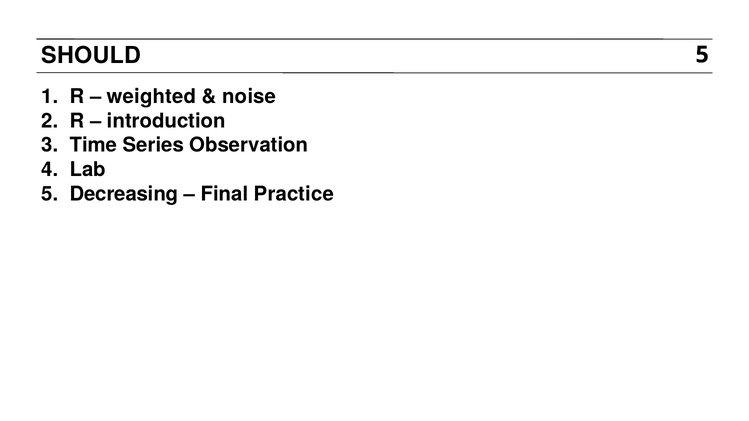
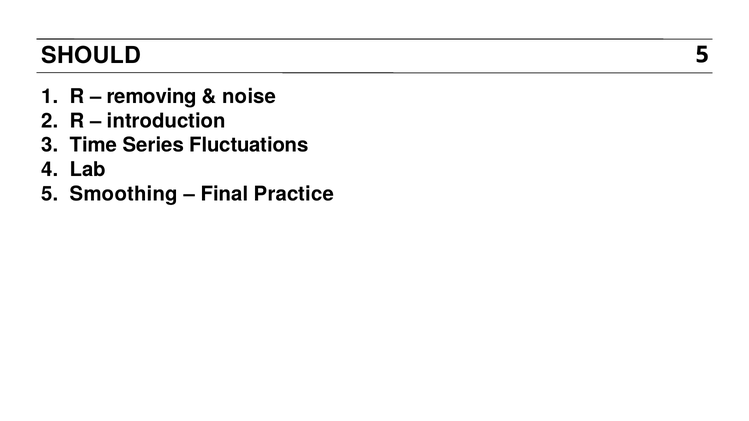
weighted: weighted -> removing (152, 96)
Observation: Observation -> Fluctuations (249, 145)
Decreasing: Decreasing -> Smoothing (124, 194)
